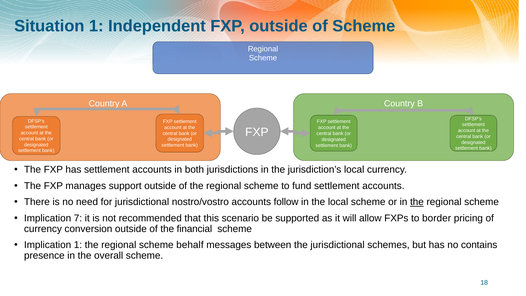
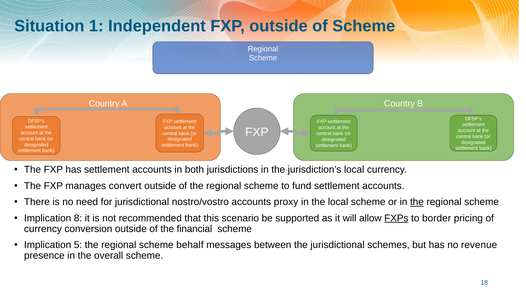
support: support -> convert (125, 186)
follow: follow -> proxy (286, 202)
7: 7 -> 8 (78, 218)
FXPs underline: none -> present (396, 218)
Implication 1: 1 -> 5 (78, 245)
contains: contains -> revenue (479, 245)
